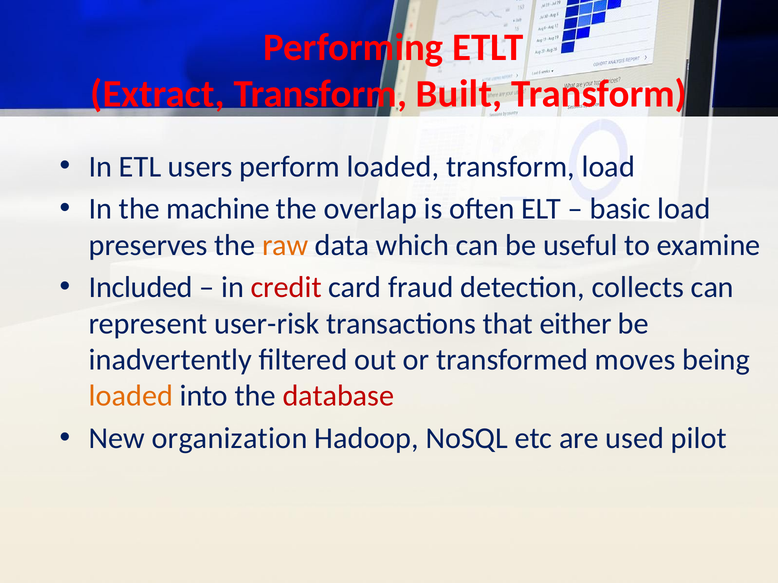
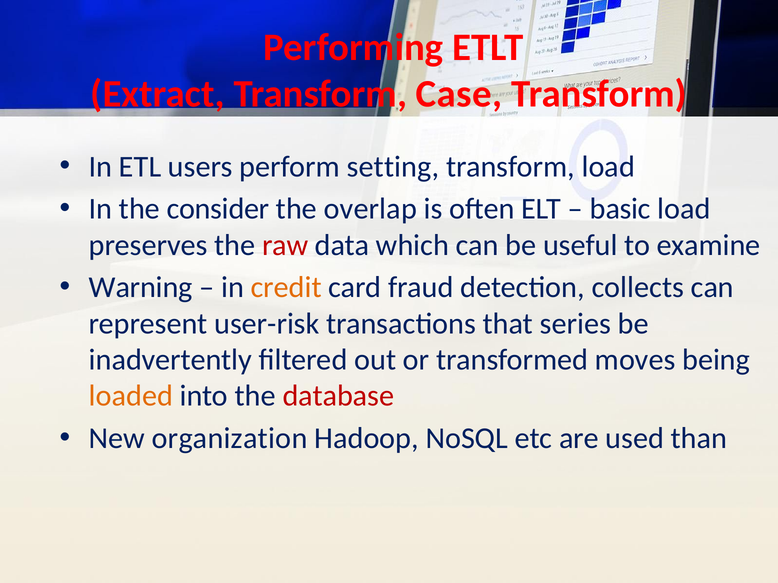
Built: Built -> Case (459, 94)
perform loaded: loaded -> setting (393, 167)
machine: machine -> consider (218, 209)
raw colour: orange -> red (285, 245)
Included: Included -> Warning (141, 288)
credit colour: red -> orange (286, 288)
either: either -> series (575, 324)
pilot: pilot -> than (699, 439)
